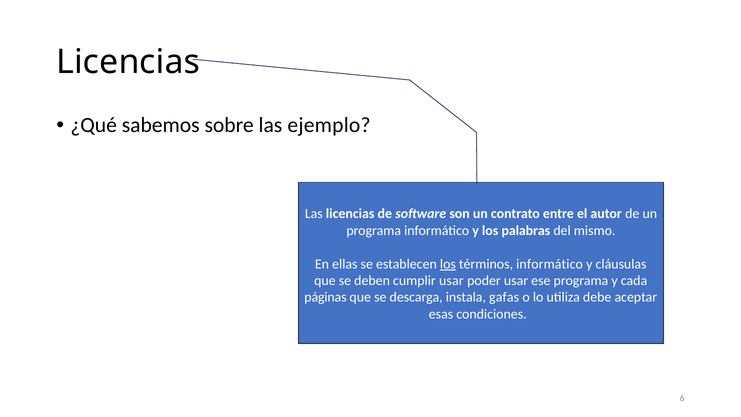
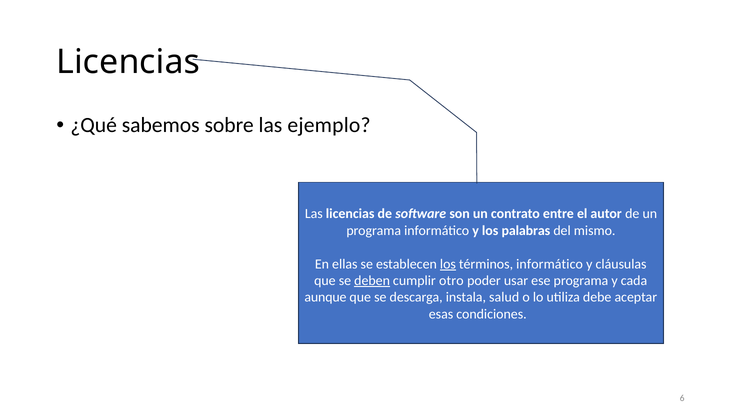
deben underline: none -> present (372, 280)
cumplir usar: usar -> otro (451, 280)
páginas: páginas -> aunque (325, 297)
gafas: gafas -> salud (504, 297)
